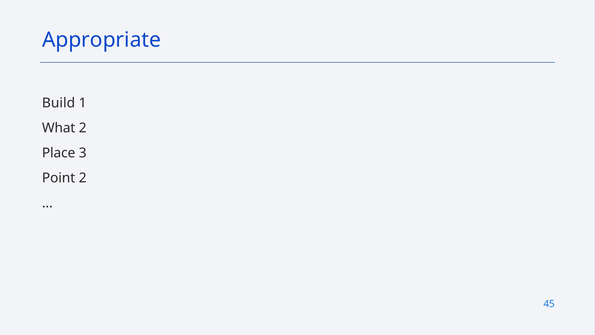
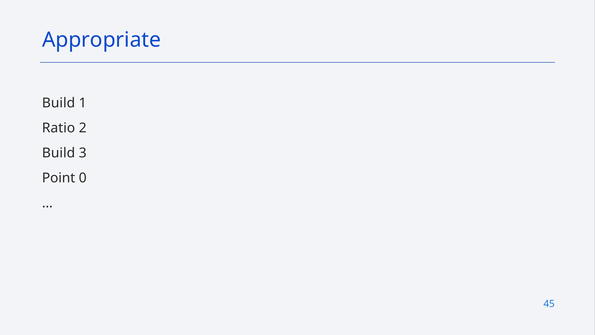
What: What -> Ratio (59, 128)
Place: Place -> Build (59, 153)
Point 2: 2 -> 0 (83, 178)
